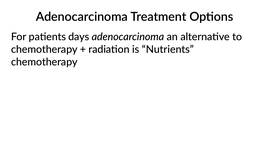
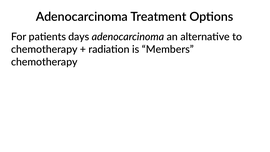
Nutrients: Nutrients -> Members (168, 49)
